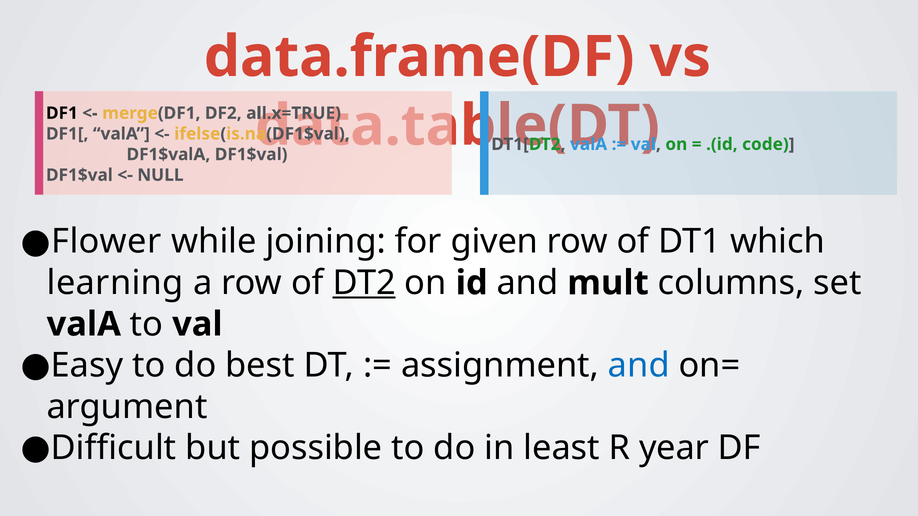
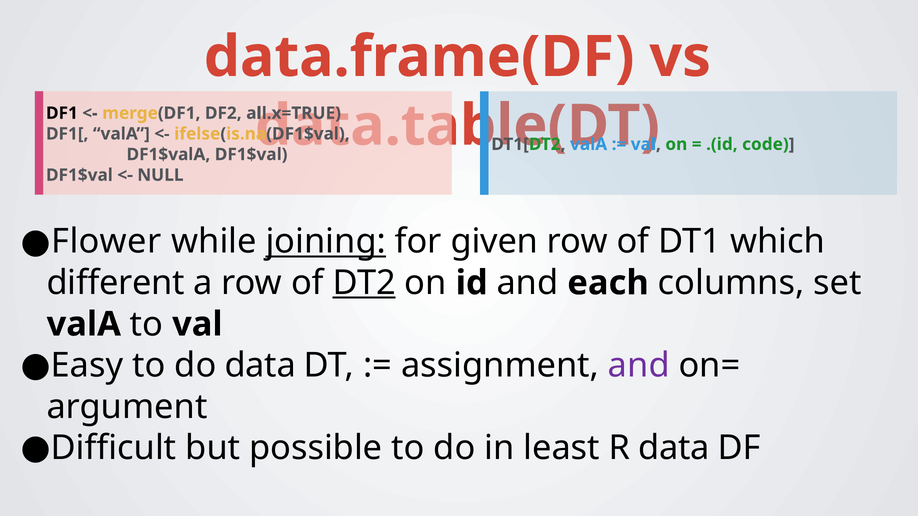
joining underline: none -> present (326, 242)
learning: learning -> different (116, 283)
mult: mult -> each (608, 283)
do best: best -> data (260, 366)
and colour: blue -> purple (639, 366)
R year: year -> data (674, 448)
